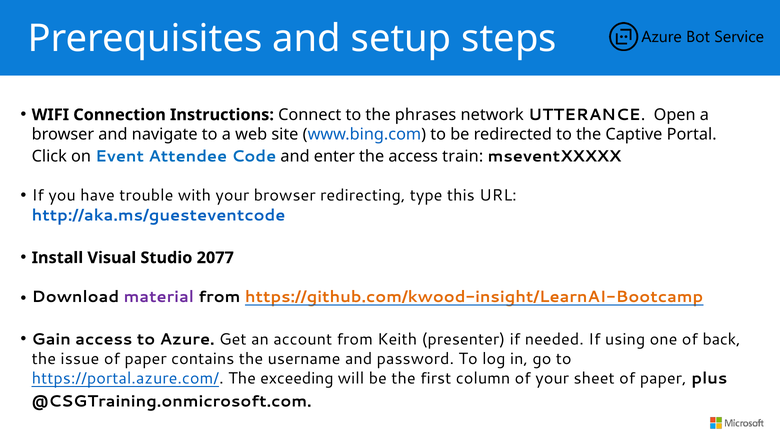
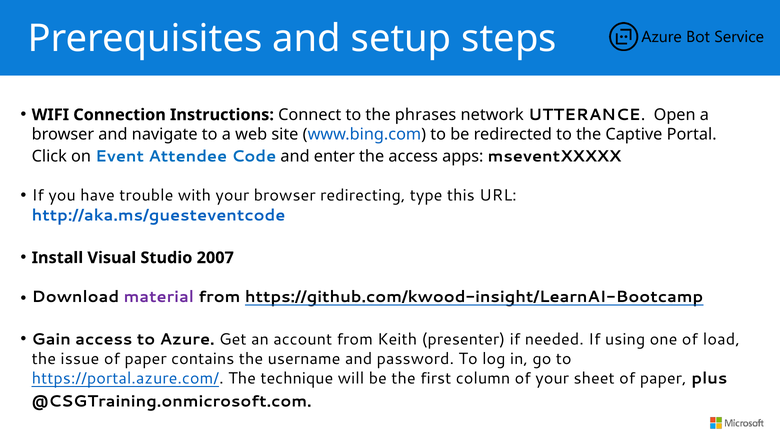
train: train -> apps (463, 156)
2077: 2077 -> 2007 (215, 258)
https://github.com/kwood-insight/LearnAI-Bootcamp colour: orange -> black (474, 297)
back: back -> load (721, 339)
exceeding: exceeding -> technique (297, 378)
